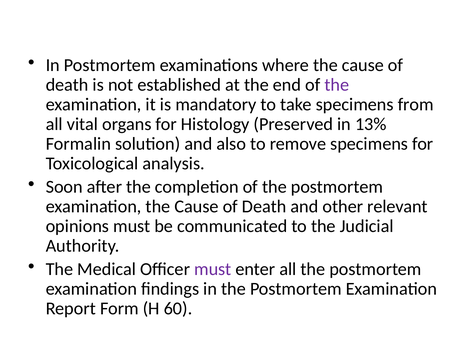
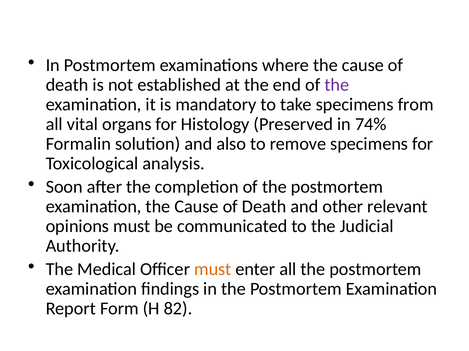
13%: 13% -> 74% (371, 124)
must colour: purple -> orange (213, 270)
60: 60 -> 82 (178, 309)
